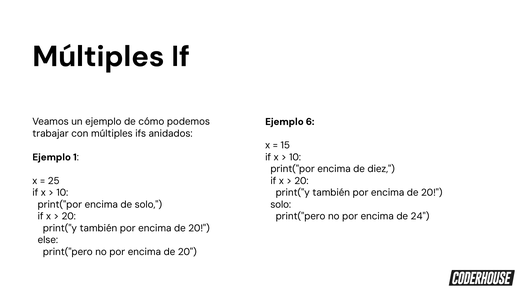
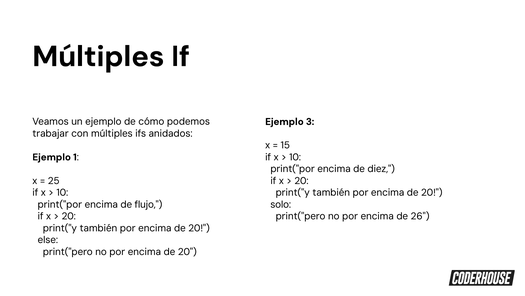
6: 6 -> 3 (310, 121)
de solo: solo -> flujo (148, 204)
24: 24 -> 26 (420, 216)
